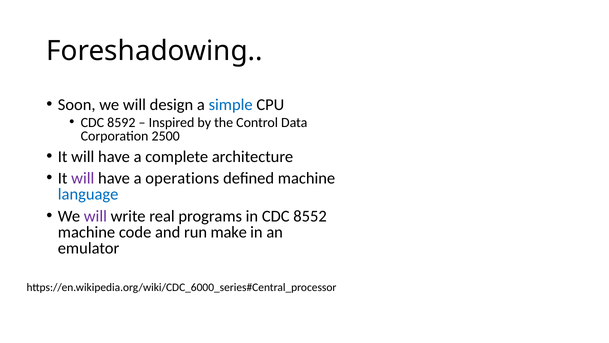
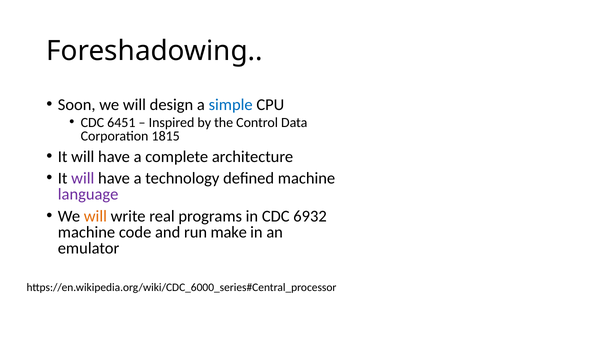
8592: 8592 -> 6451 (121, 122)
2500: 2500 -> 1815 (166, 136)
operations: operations -> technology (182, 178)
language colour: blue -> purple (88, 194)
will colour: purple -> orange (95, 216)
8552: 8552 -> 6932 (310, 216)
